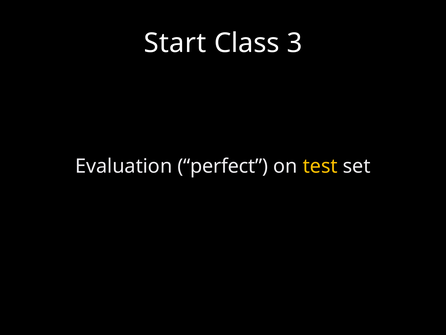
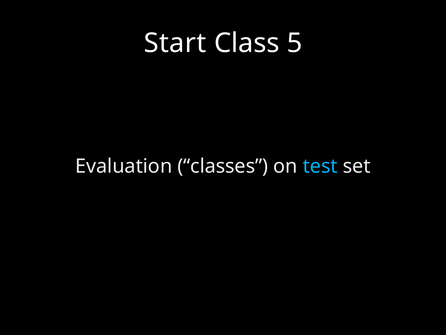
3: 3 -> 5 (295, 43)
perfect: perfect -> classes (223, 166)
test colour: yellow -> light blue (320, 166)
